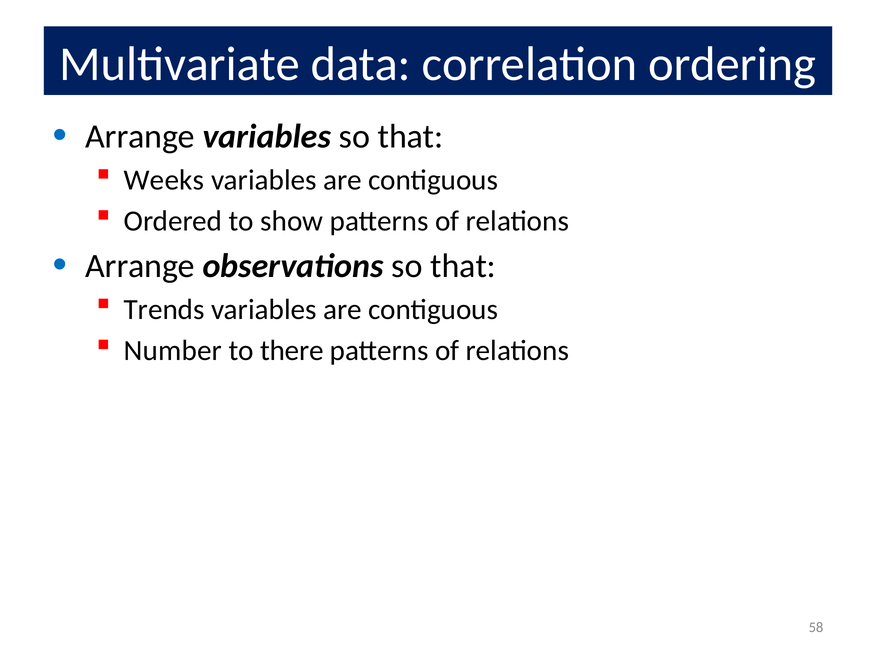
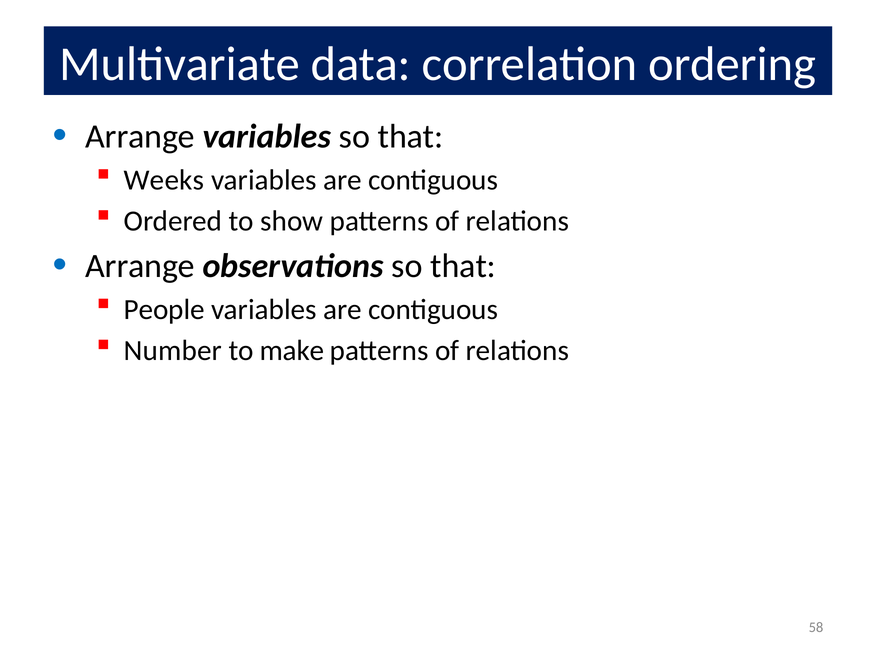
Trends: Trends -> People (164, 310)
there: there -> make (292, 351)
